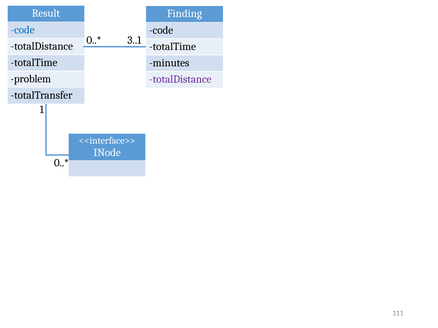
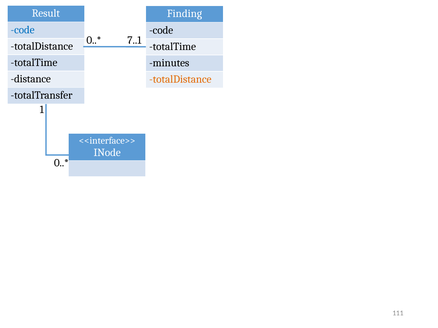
3..1: 3..1 -> 7..1 (134, 40)
problem: problem -> distance (31, 79)
totalDistance colour: purple -> orange (180, 79)
